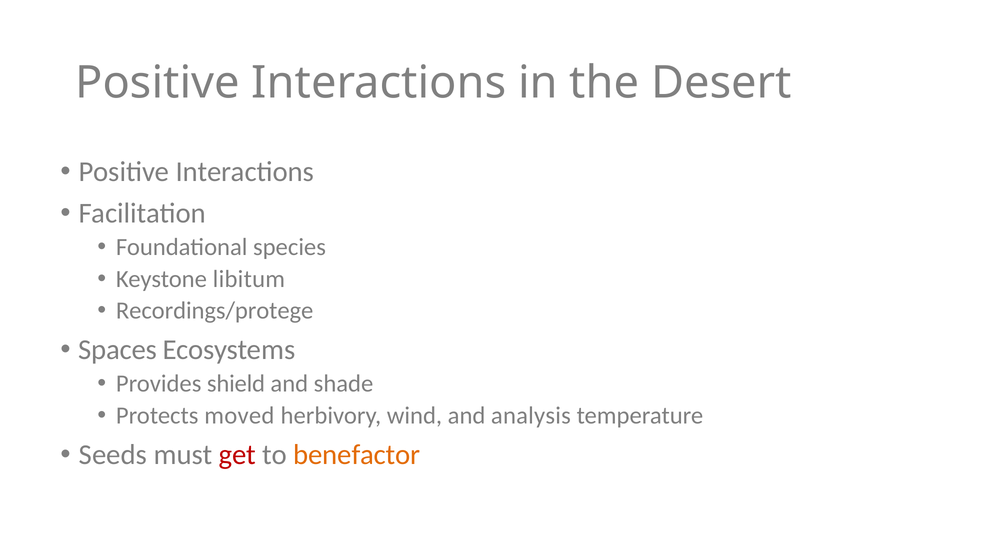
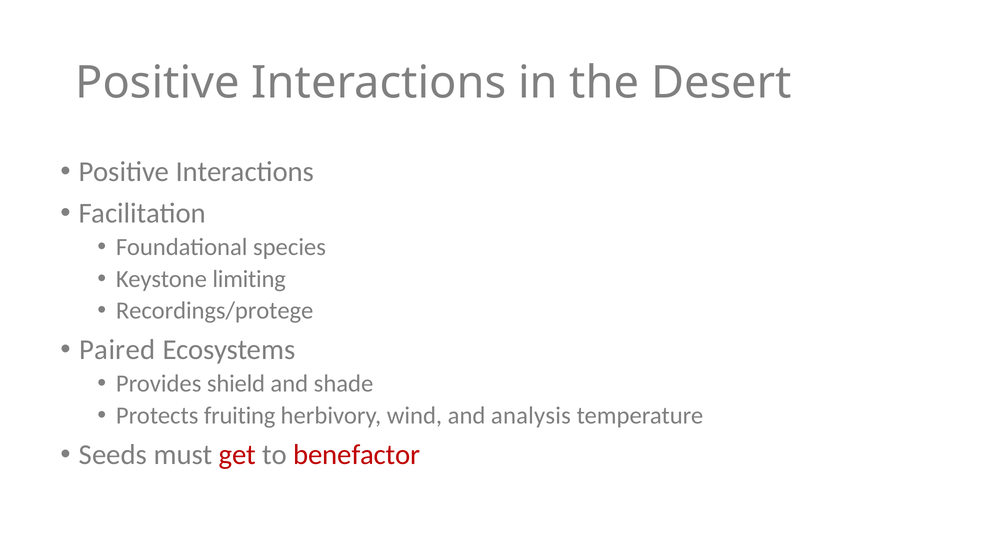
libitum: libitum -> limiting (249, 279)
Spaces: Spaces -> Paired (117, 350)
moved: moved -> fruiting (240, 416)
benefactor colour: orange -> red (357, 455)
